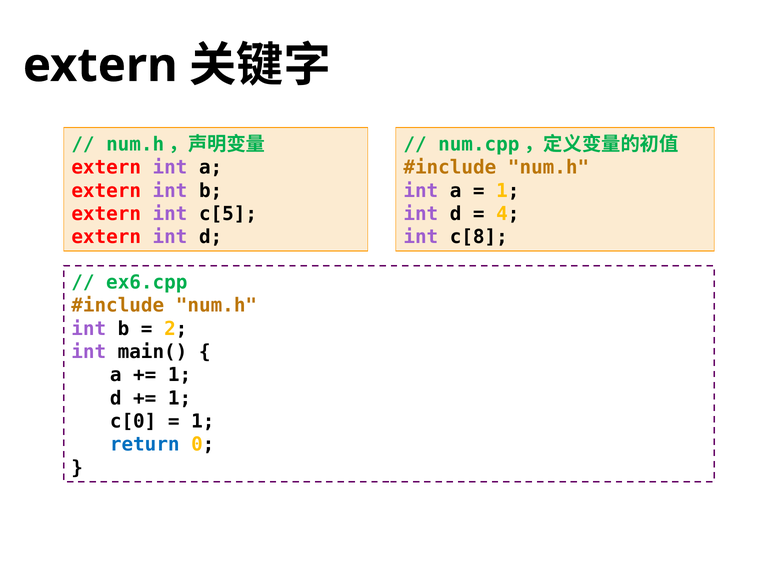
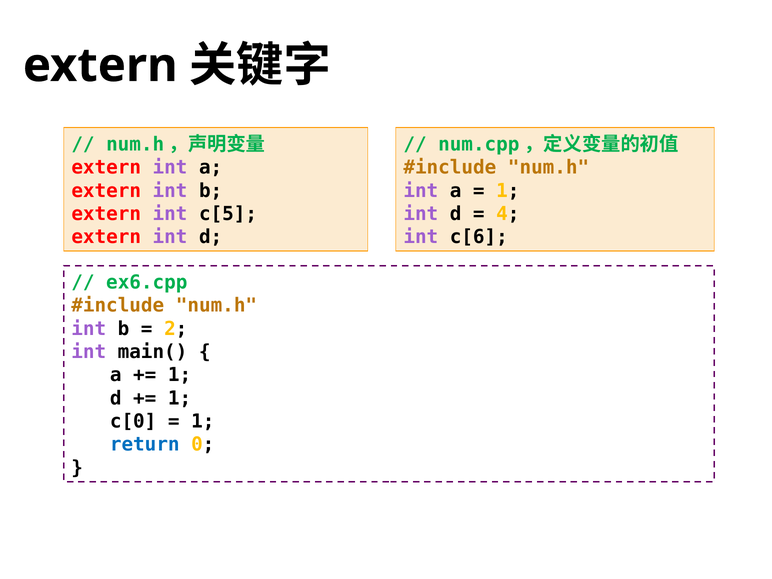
c[8: c[8 -> c[6 (479, 237)
